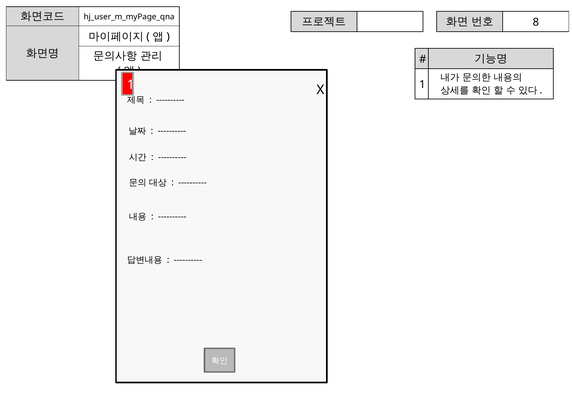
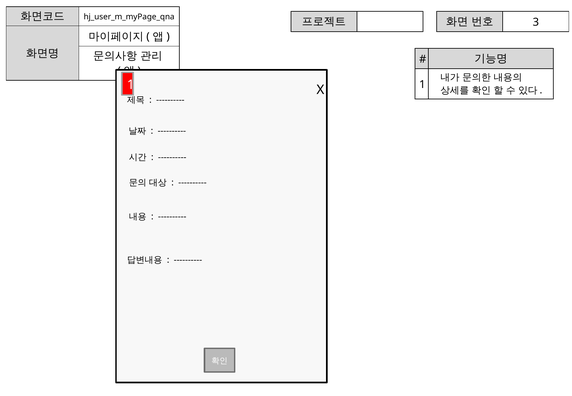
8: 8 -> 3 (536, 22)
